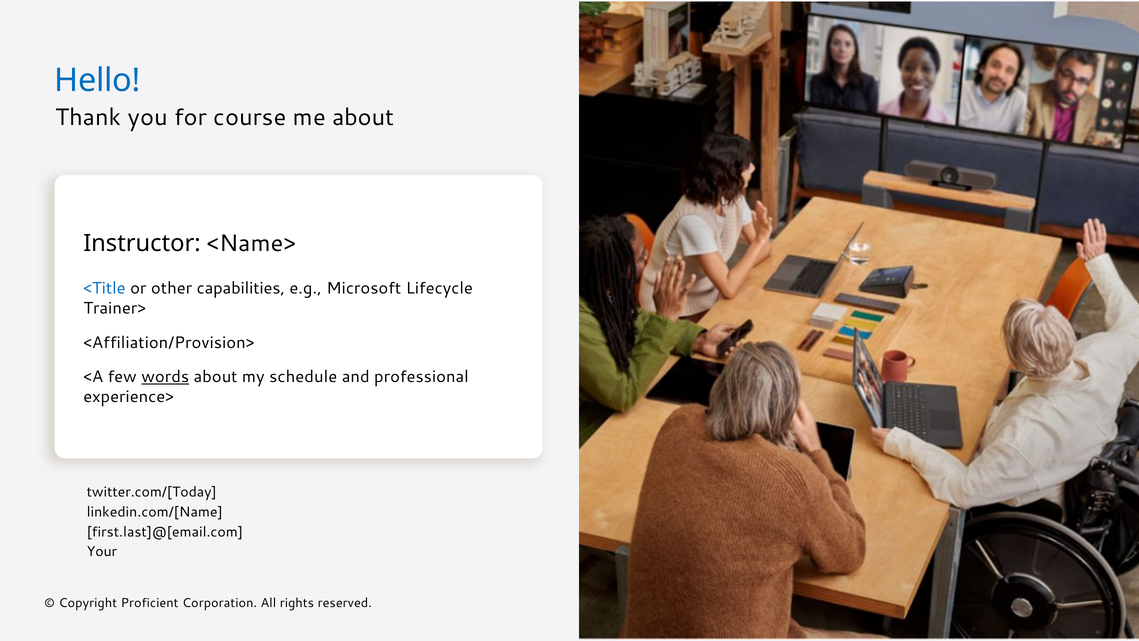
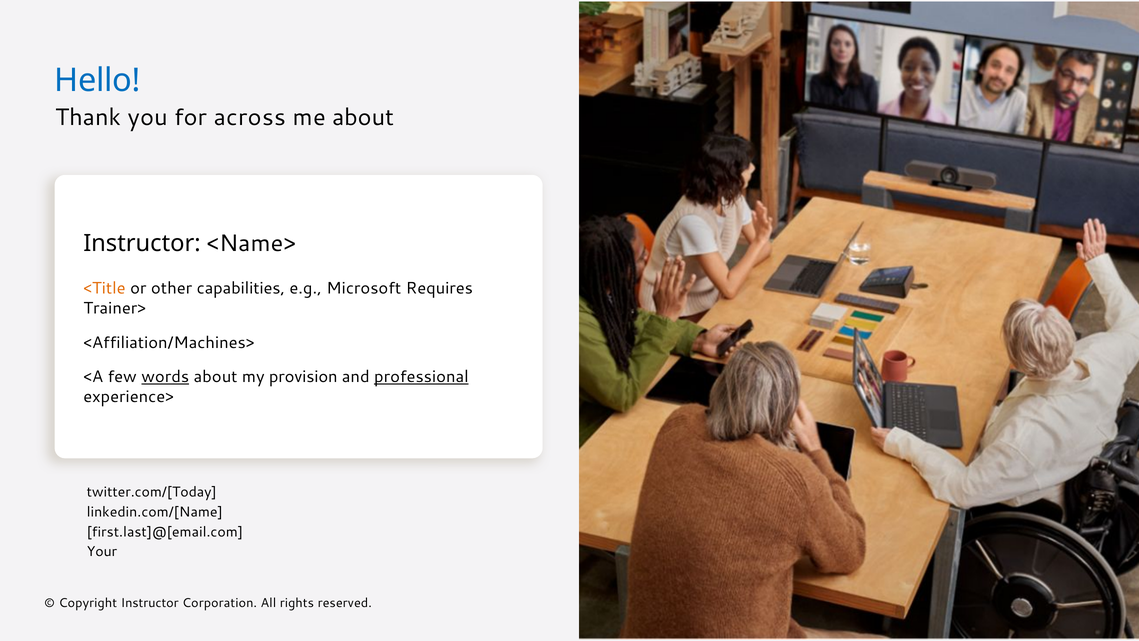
course: course -> across (250, 117)
<Title colour: blue -> orange (104, 288)
Lifecycle: Lifecycle -> Requires (439, 288)
<Affiliation/Provision>: <Affiliation/Provision> -> <Affiliation/Machines> (169, 342)
schedule: schedule -> provision (303, 377)
professional underline: none -> present (421, 377)
Proficient: Proficient -> Instructor (150, 602)
